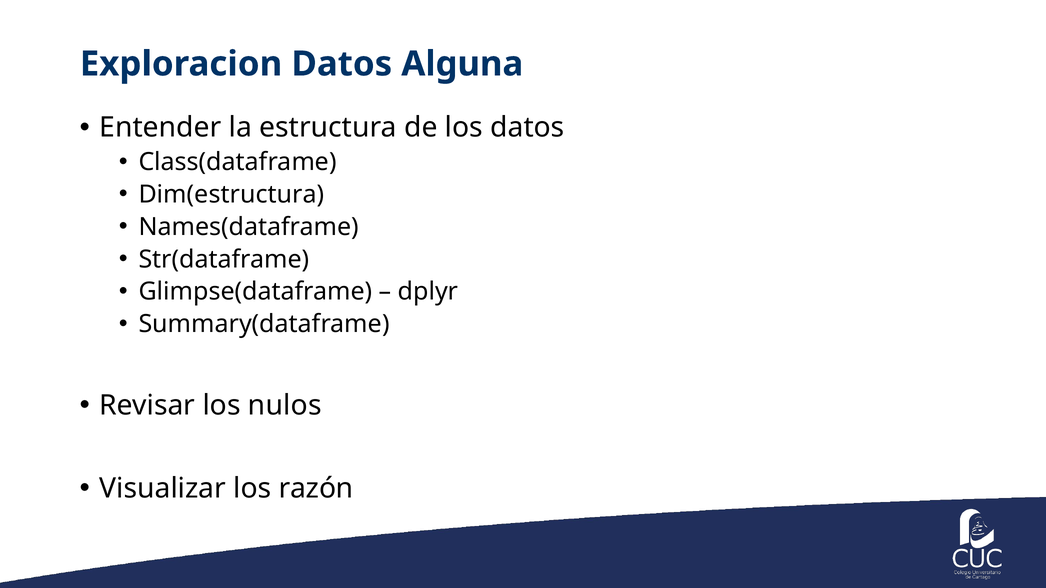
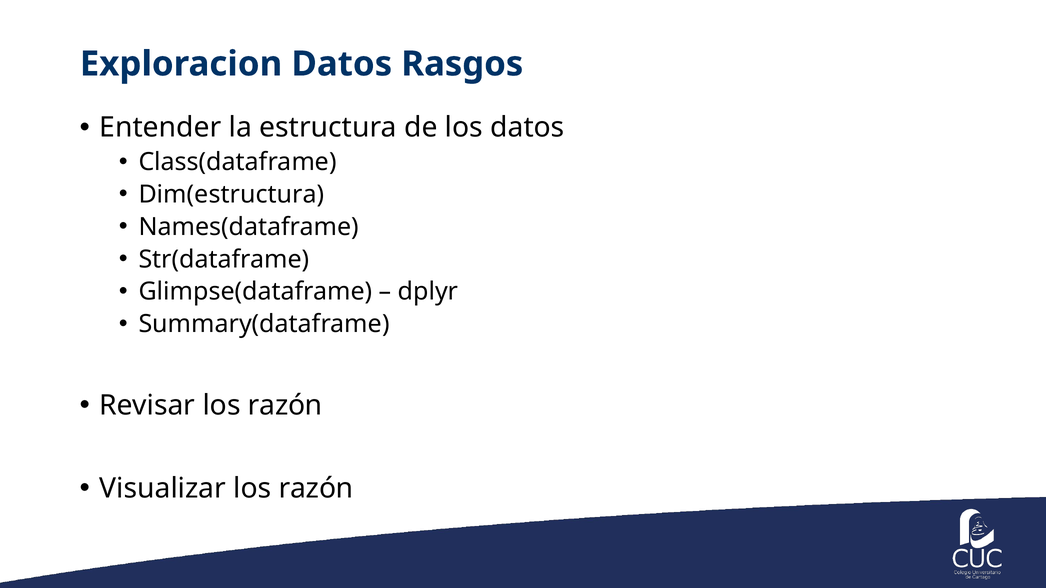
Alguna: Alguna -> Rasgos (462, 64)
Revisar los nulos: nulos -> razón (285, 406)
